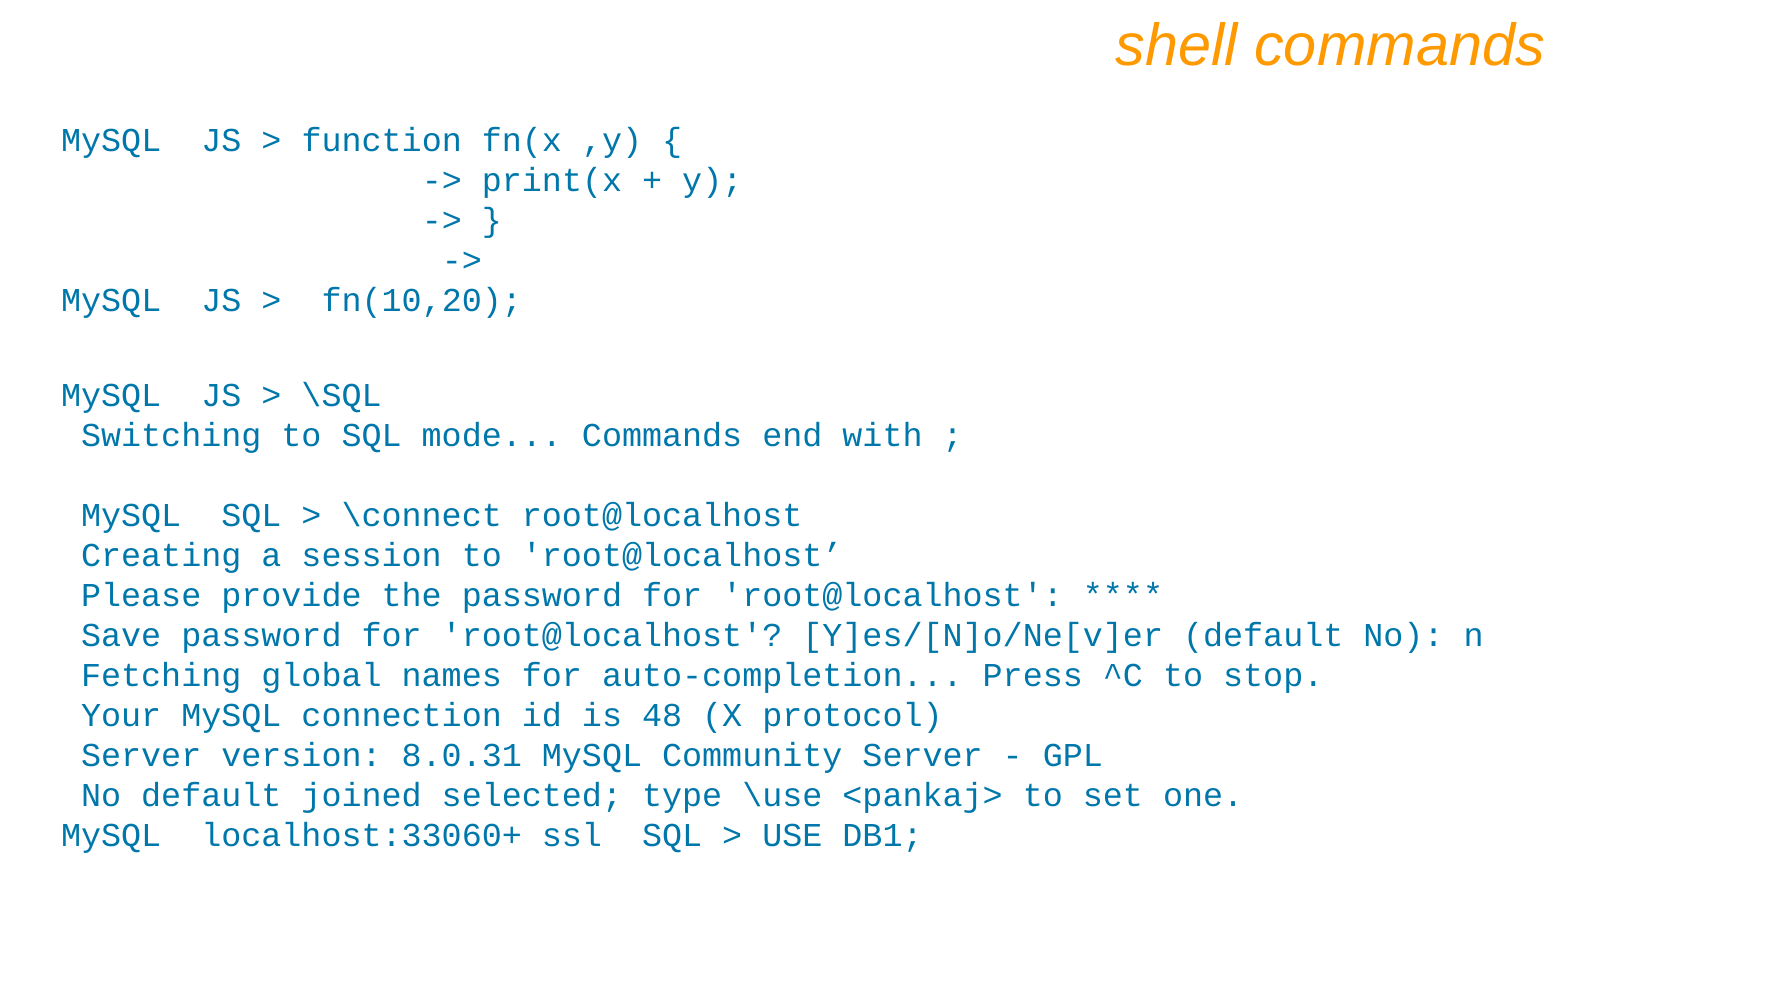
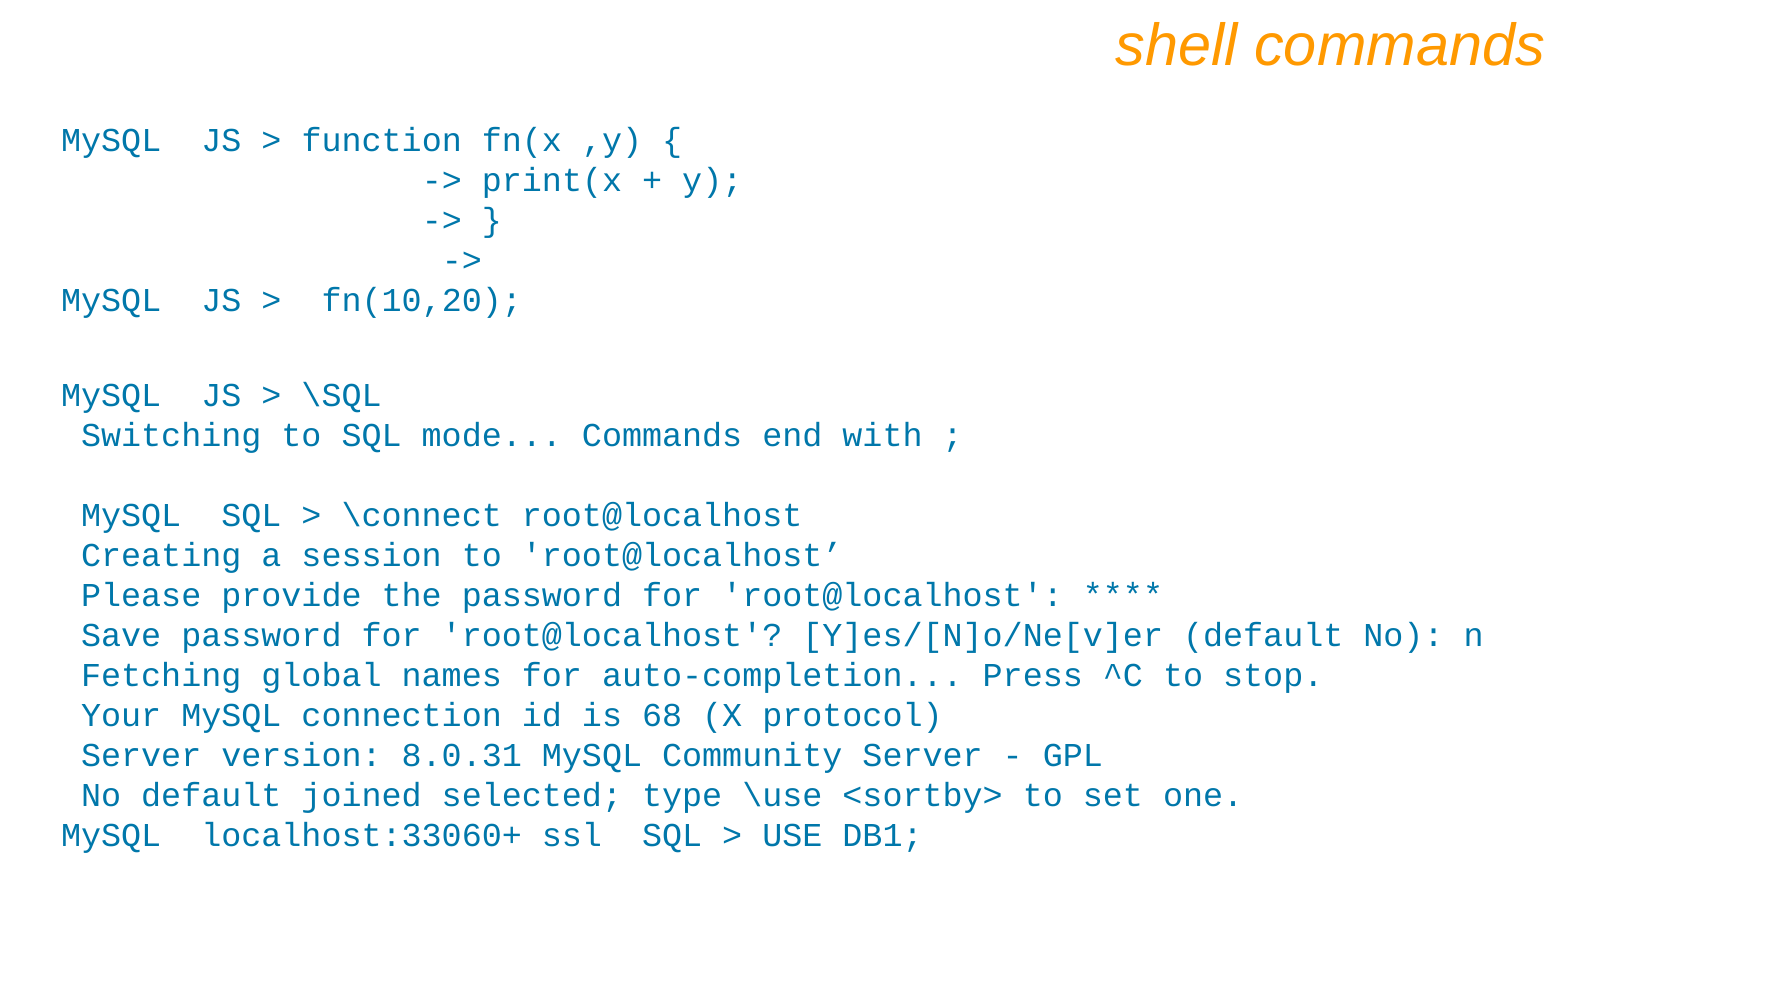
48: 48 -> 68 (662, 715)
<pankaj>: <pankaj> -> <sortby> (923, 796)
